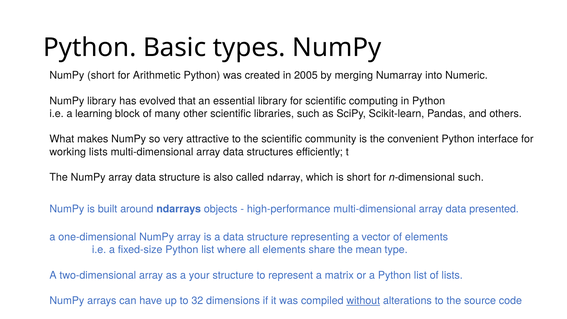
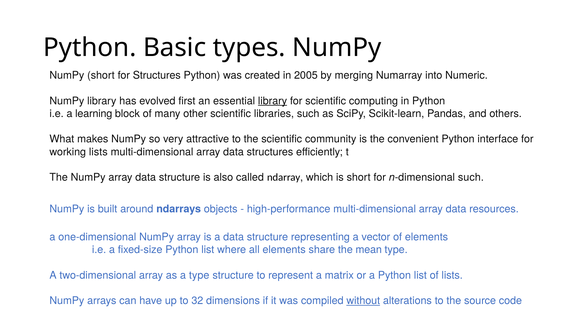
for Arithmetic: Arithmetic -> Structures (157, 75)
that: that -> first (187, 101)
library underline: none -> present (273, 101)
presented: presented -> resources (494, 209)
a your: your -> type (199, 275)
